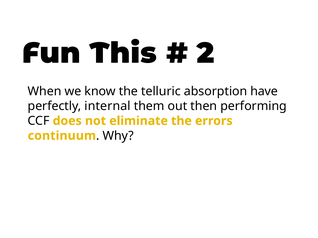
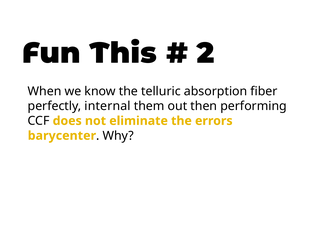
have: have -> fiber (264, 91)
continuum: continuum -> barycenter (62, 136)
